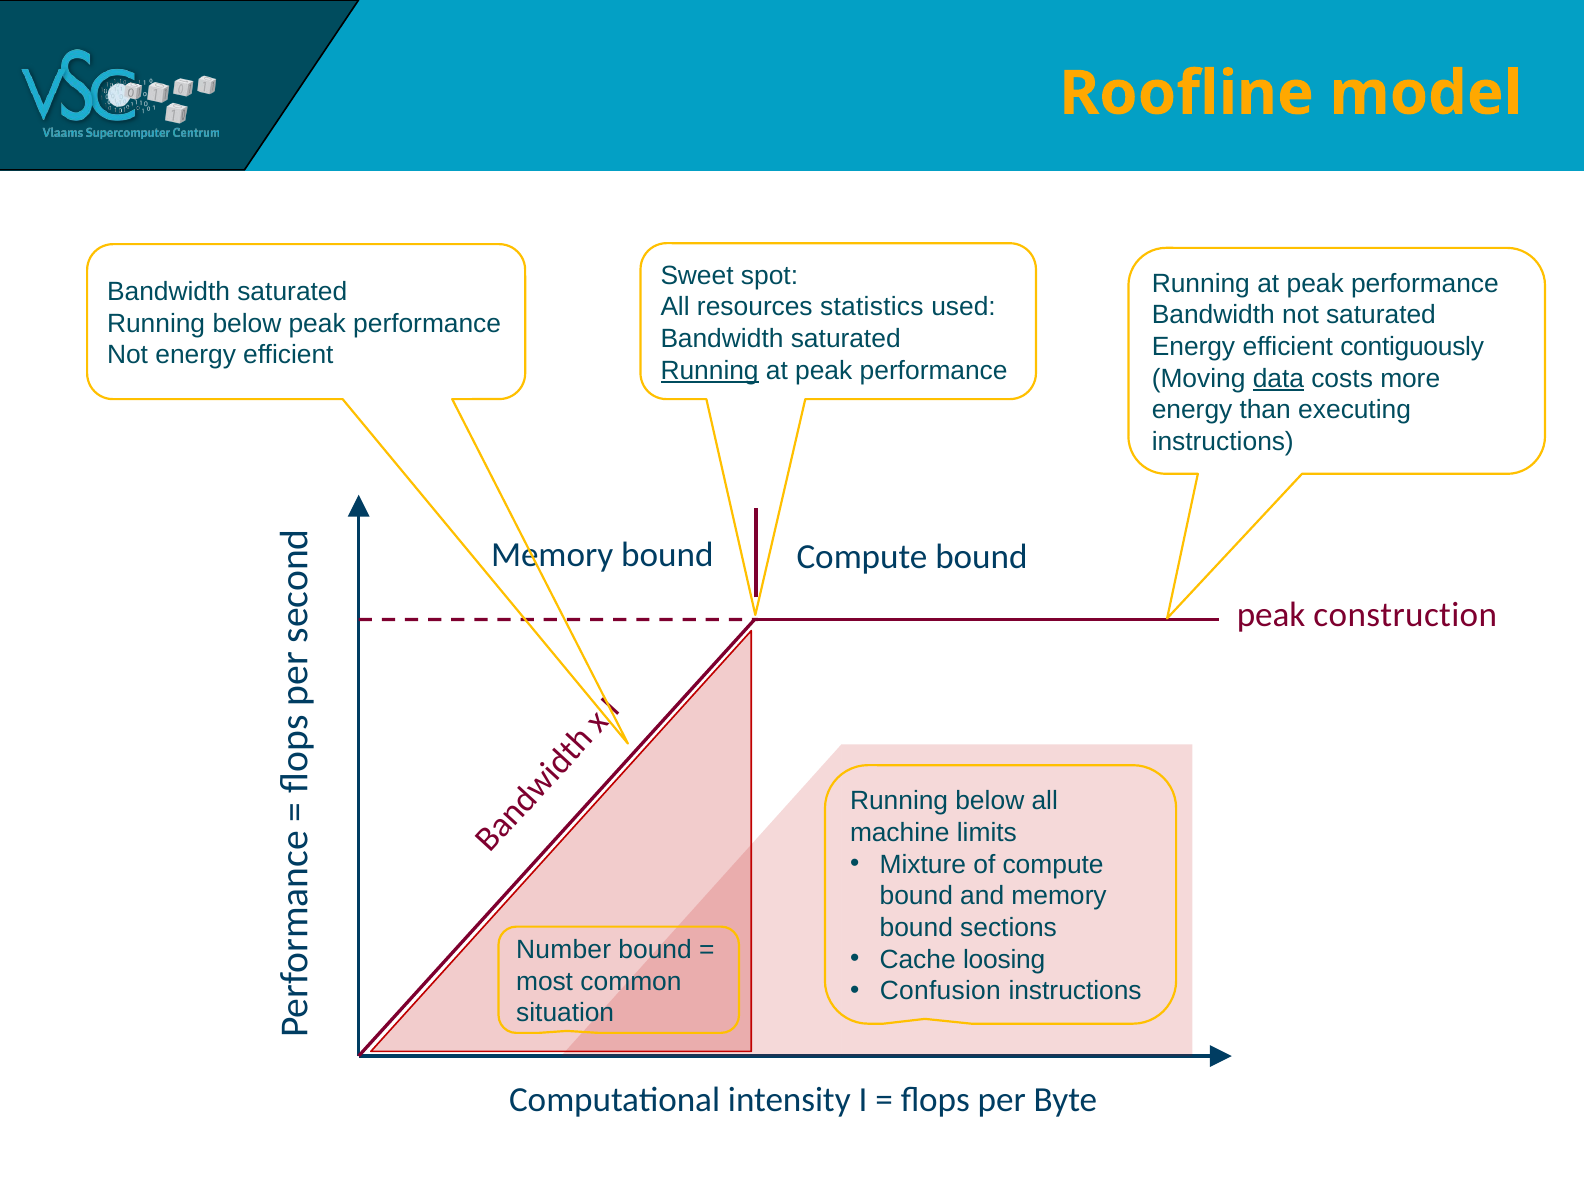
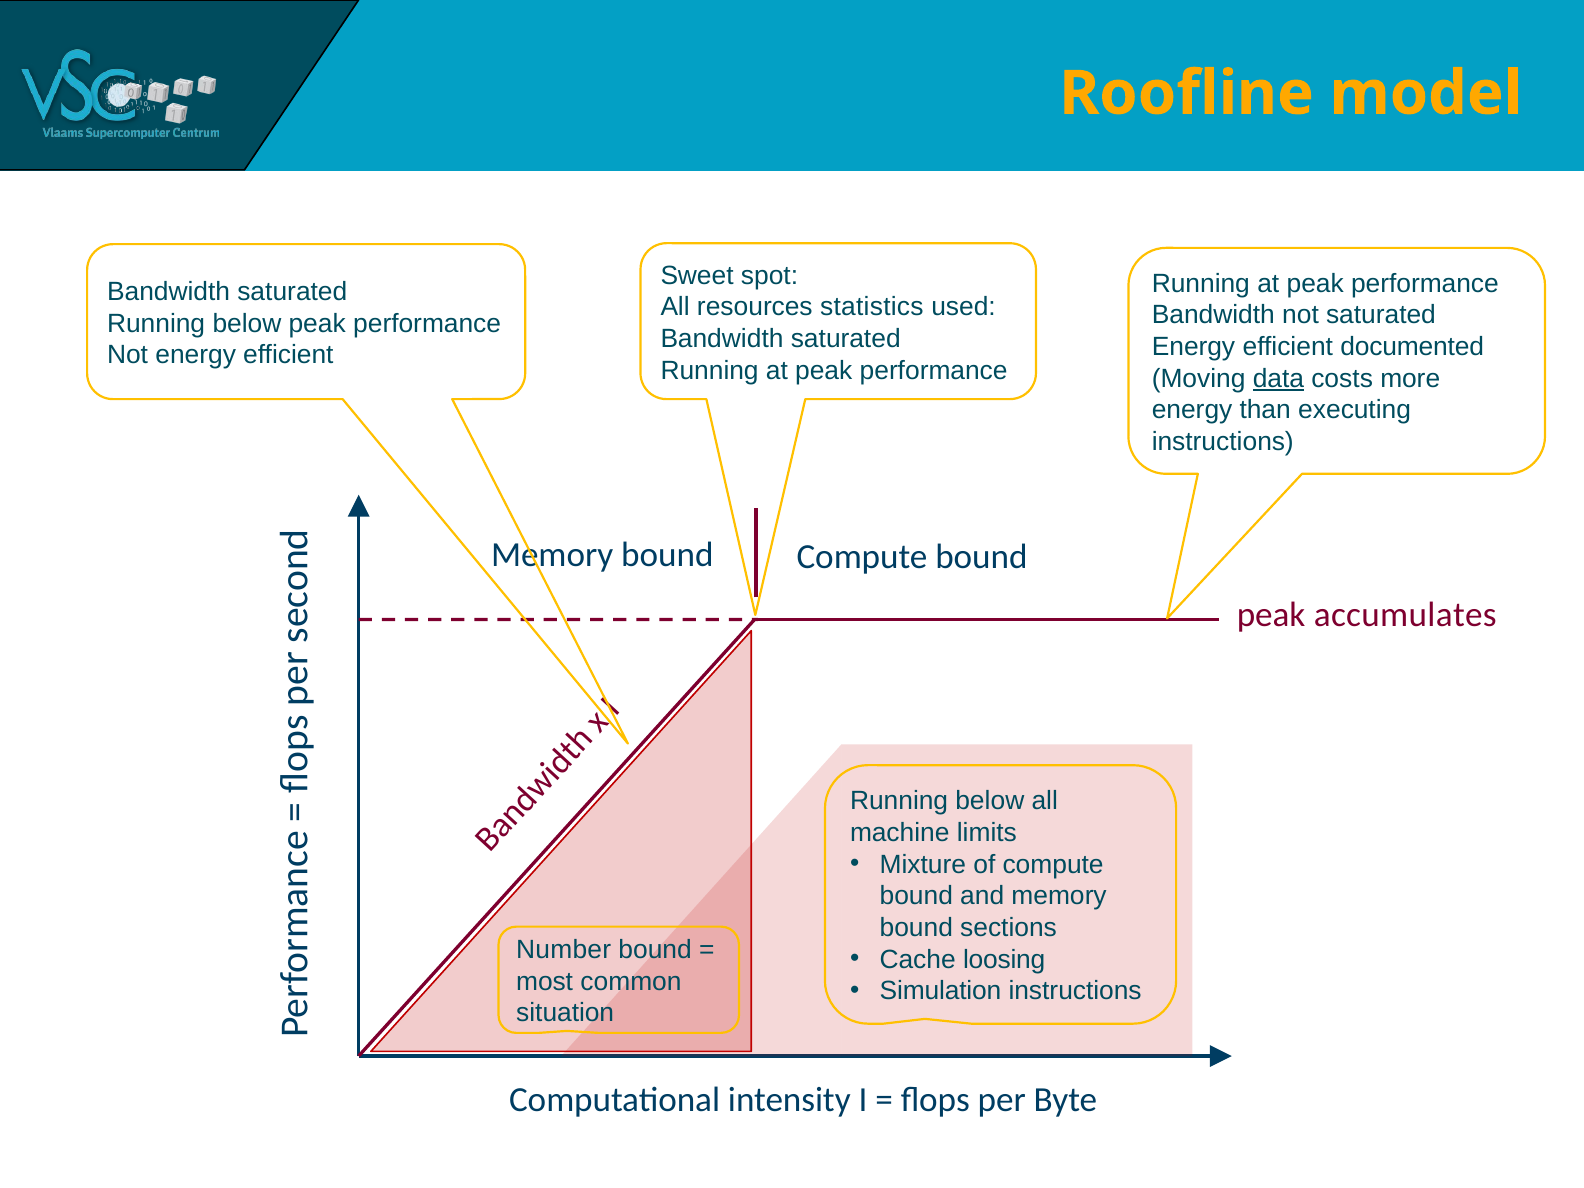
contiguously: contiguously -> documented (1412, 347)
Running underline: present -> none (710, 370)
construction: construction -> accumulates (1405, 615)
Confusion: Confusion -> Simulation (941, 991)
